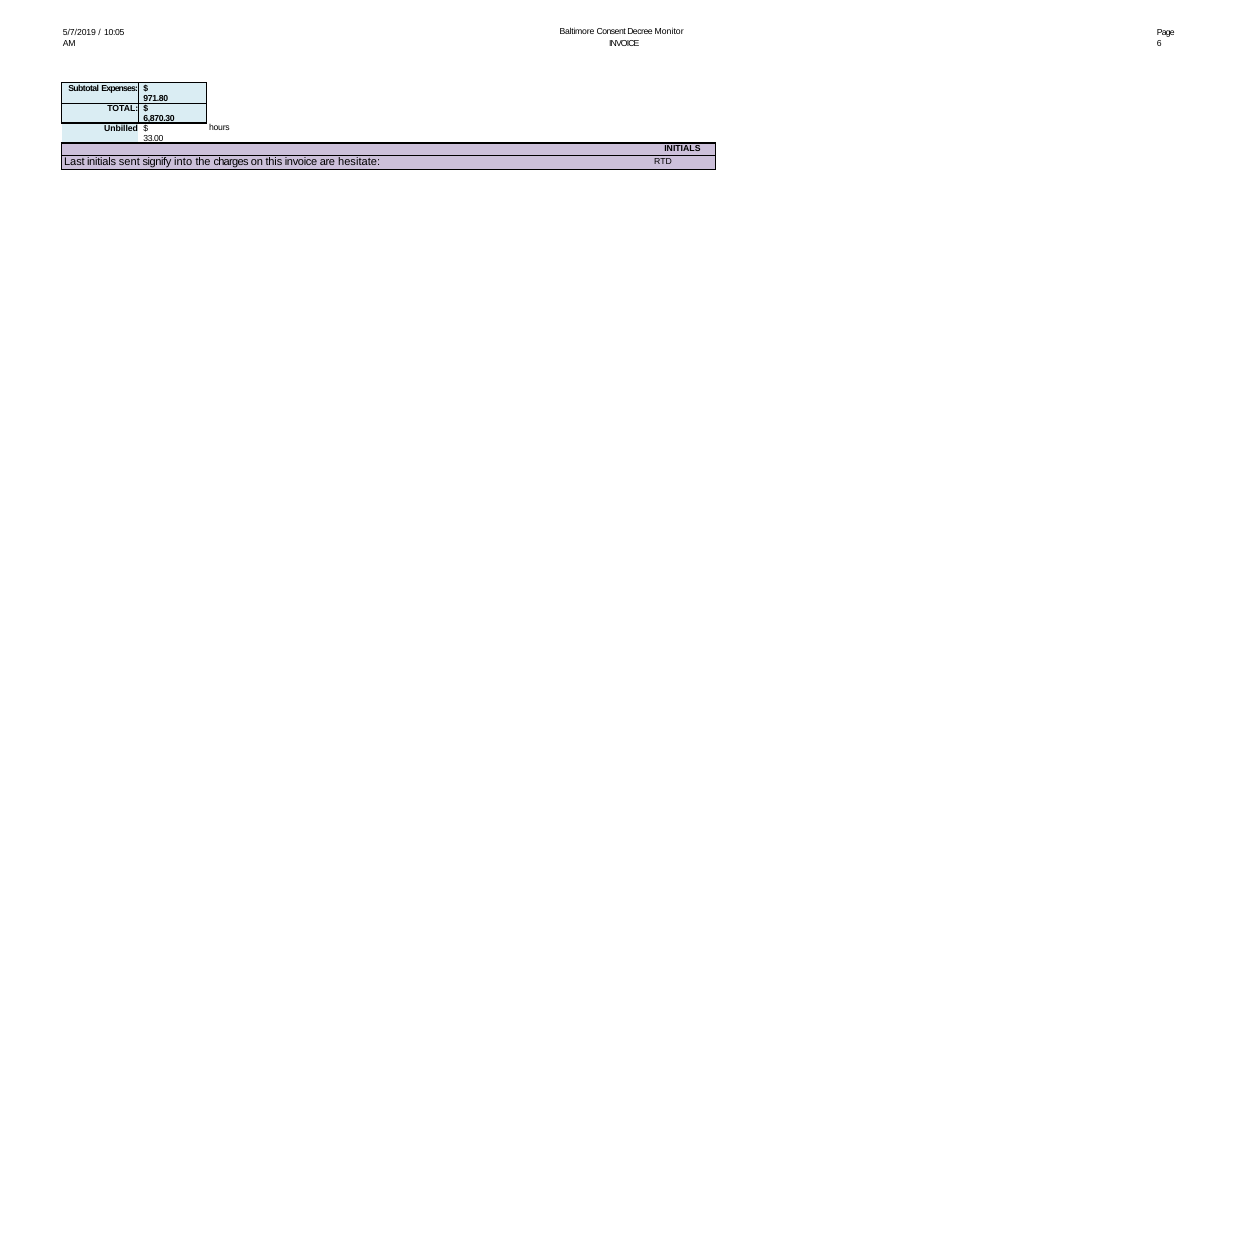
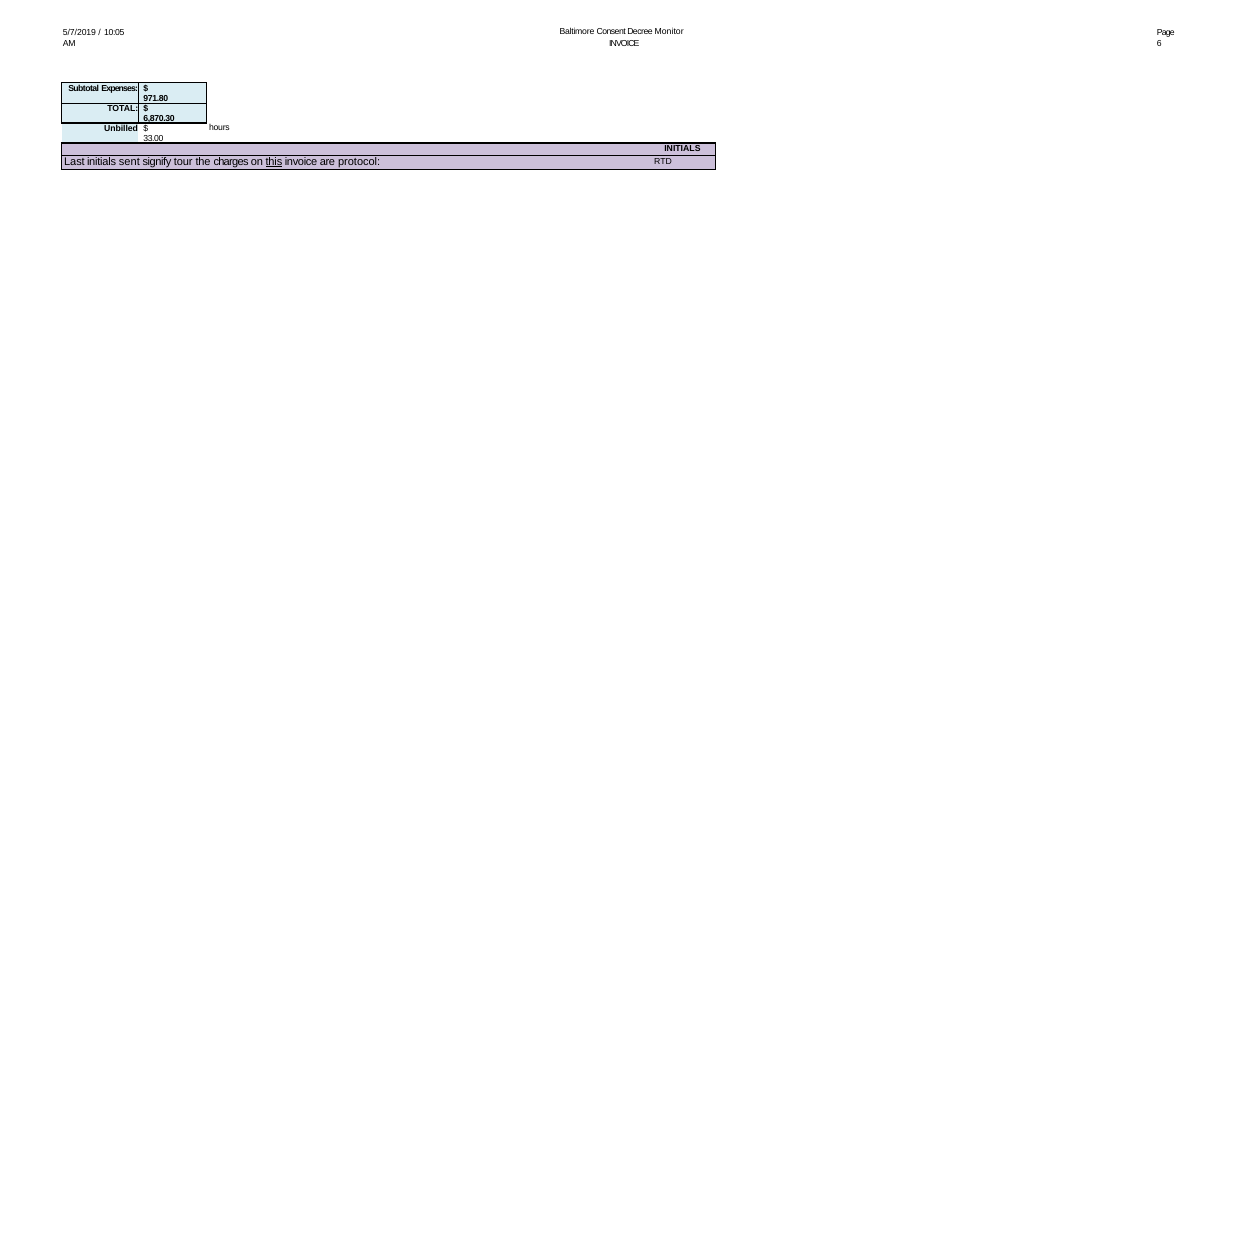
into: into -> tour (183, 162)
this underline: none -> present (274, 162)
hesitate: hesitate -> protocol (359, 162)
